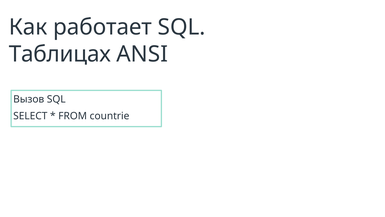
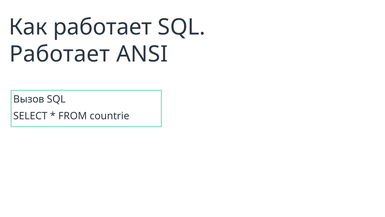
Таблицах: Таблицах -> Работает (60, 54)
